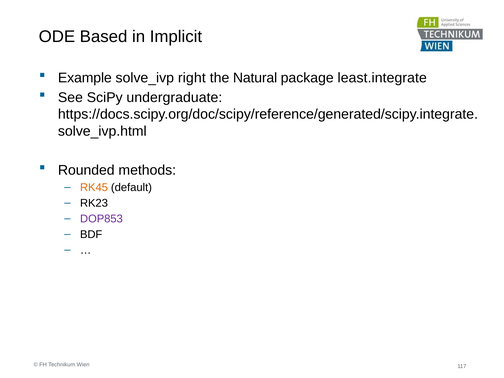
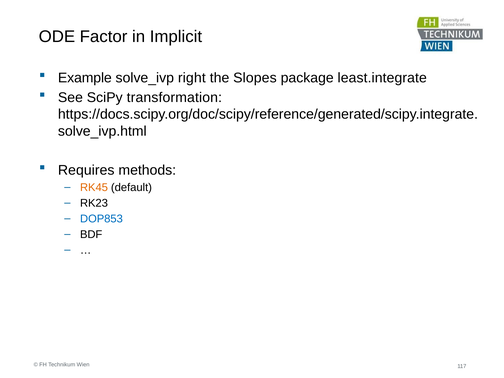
Based: Based -> Factor (104, 37)
Natural: Natural -> Slopes (255, 78)
undergraduate: undergraduate -> transformation (174, 97)
Rounded: Rounded -> Requires (86, 170)
DOP853 colour: purple -> blue (101, 219)
